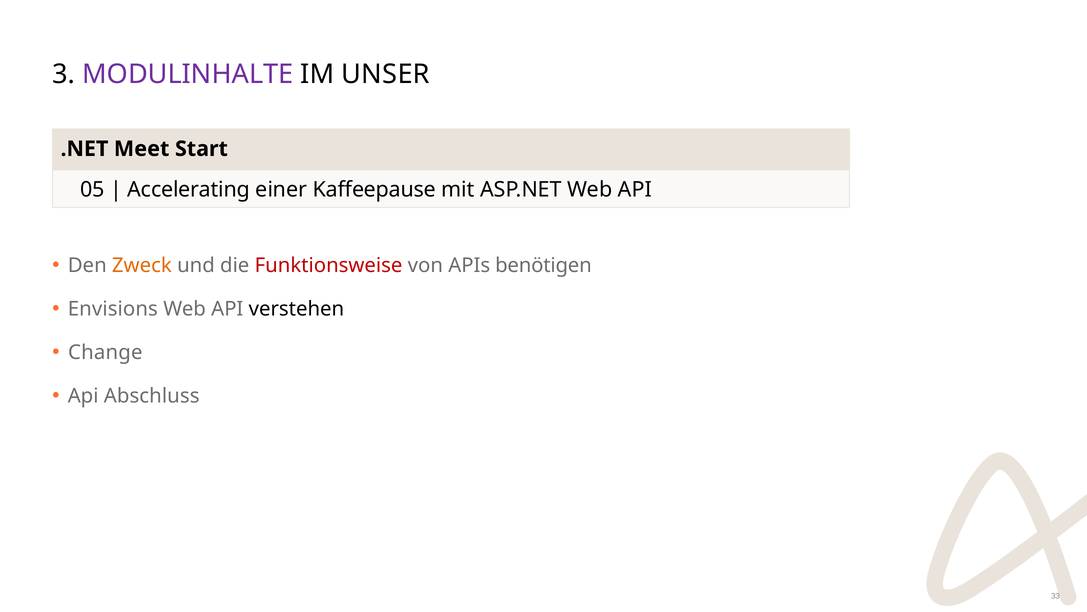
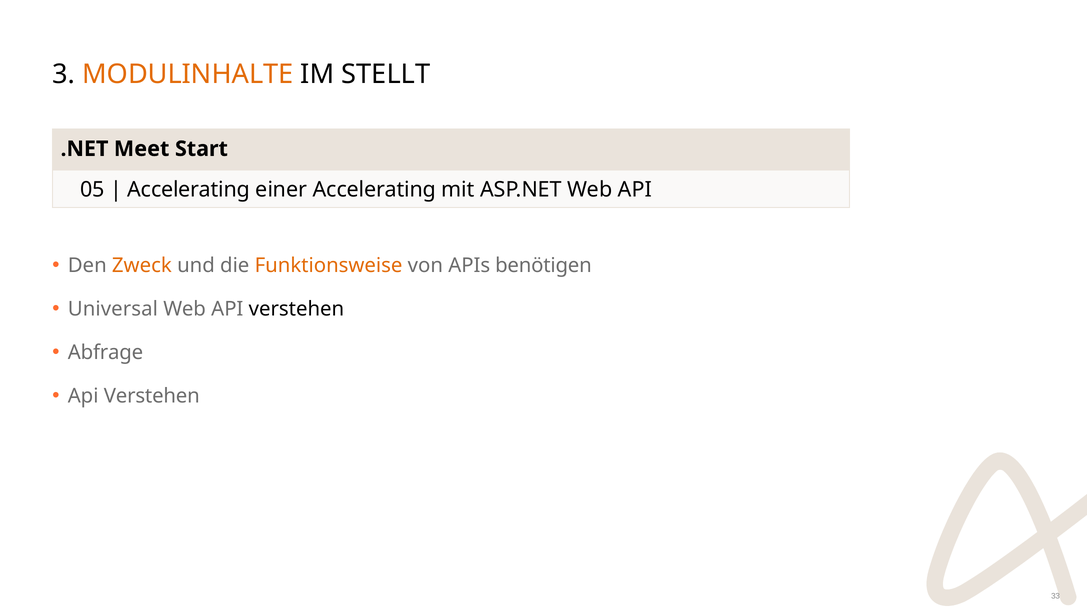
MODULINHALTE colour: purple -> orange (188, 74)
UNSER: UNSER -> STELLT (386, 74)
einer Kaffeepause: Kaffeepause -> Accelerating (374, 190)
Funktionsweise colour: red -> orange (329, 265)
Envisions: Envisions -> Universal (113, 309)
Change: Change -> Abfrage (106, 352)
Abschluss: Abschluss -> Verstehen (152, 396)
